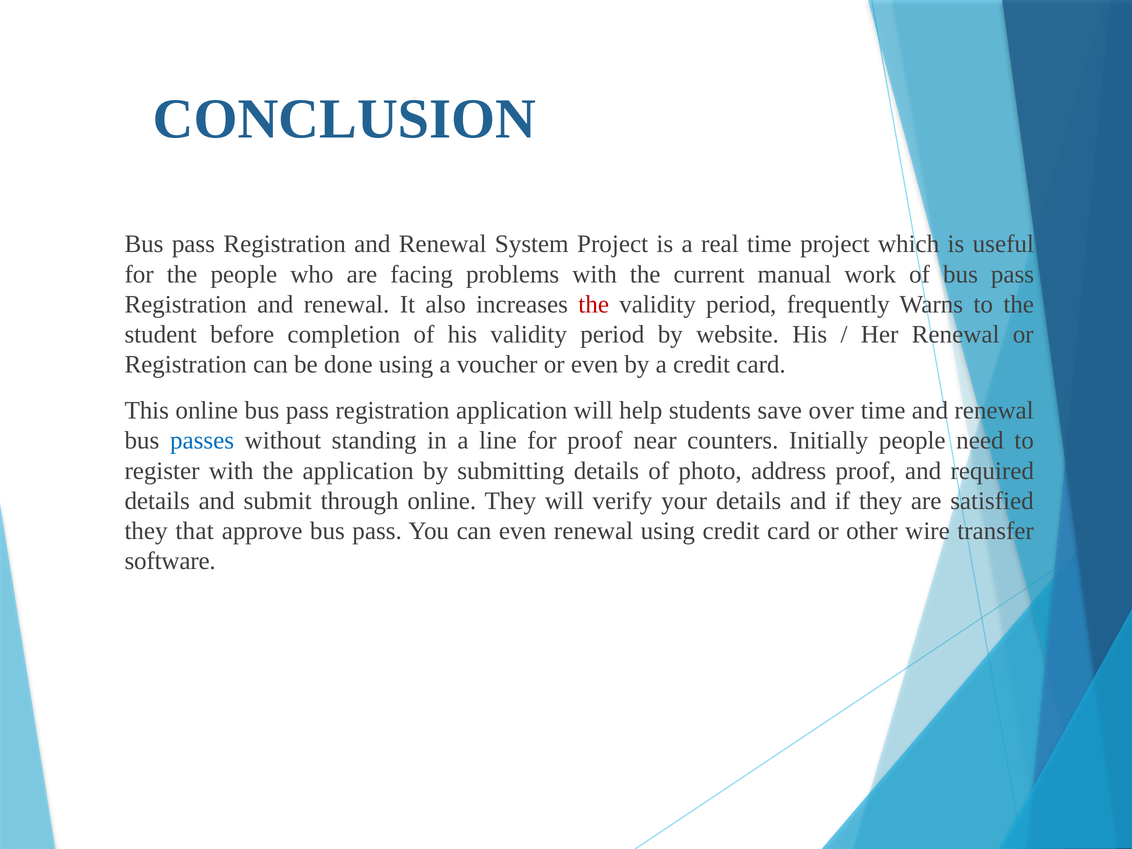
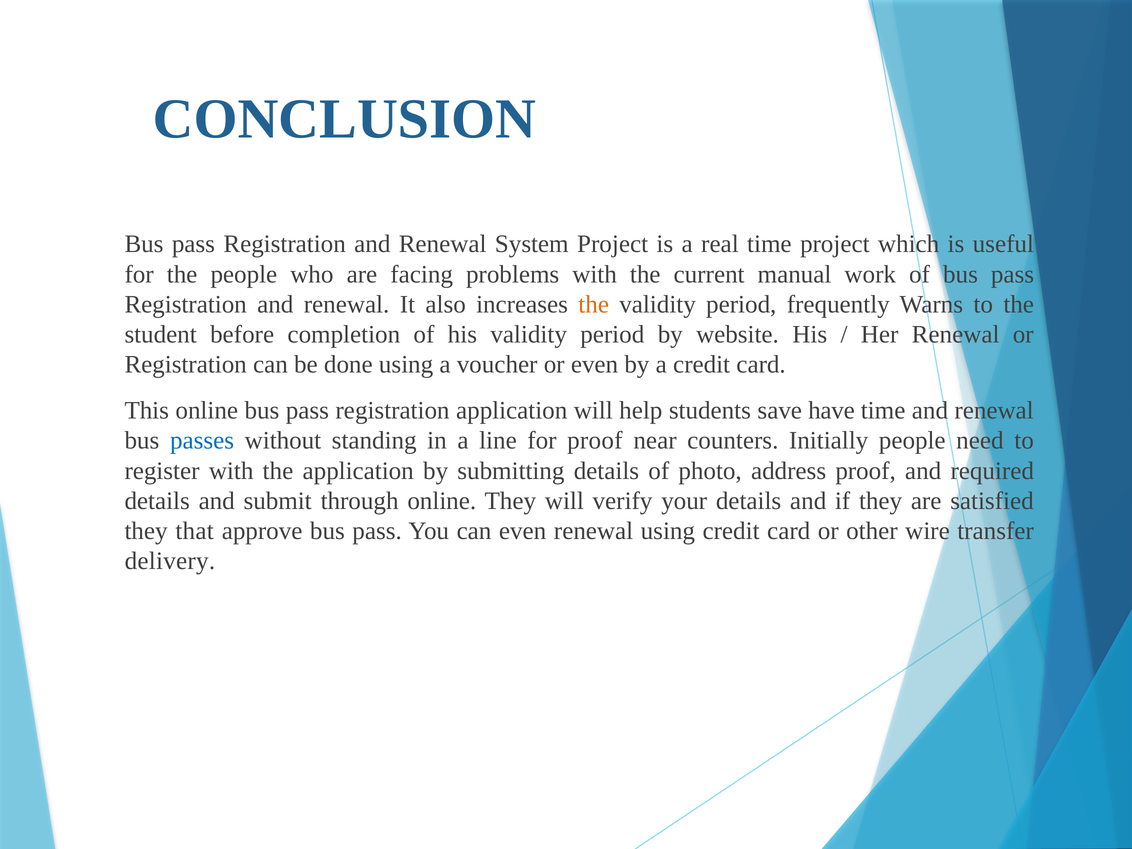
the colour: red -> orange (594, 304)
over: over -> have (831, 411)
software: software -> delivery (170, 561)
